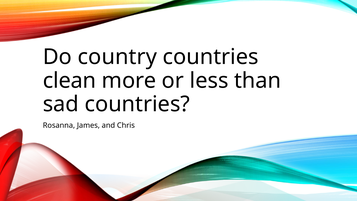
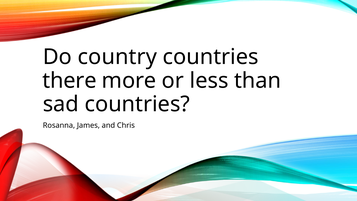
clean: clean -> there (70, 81)
